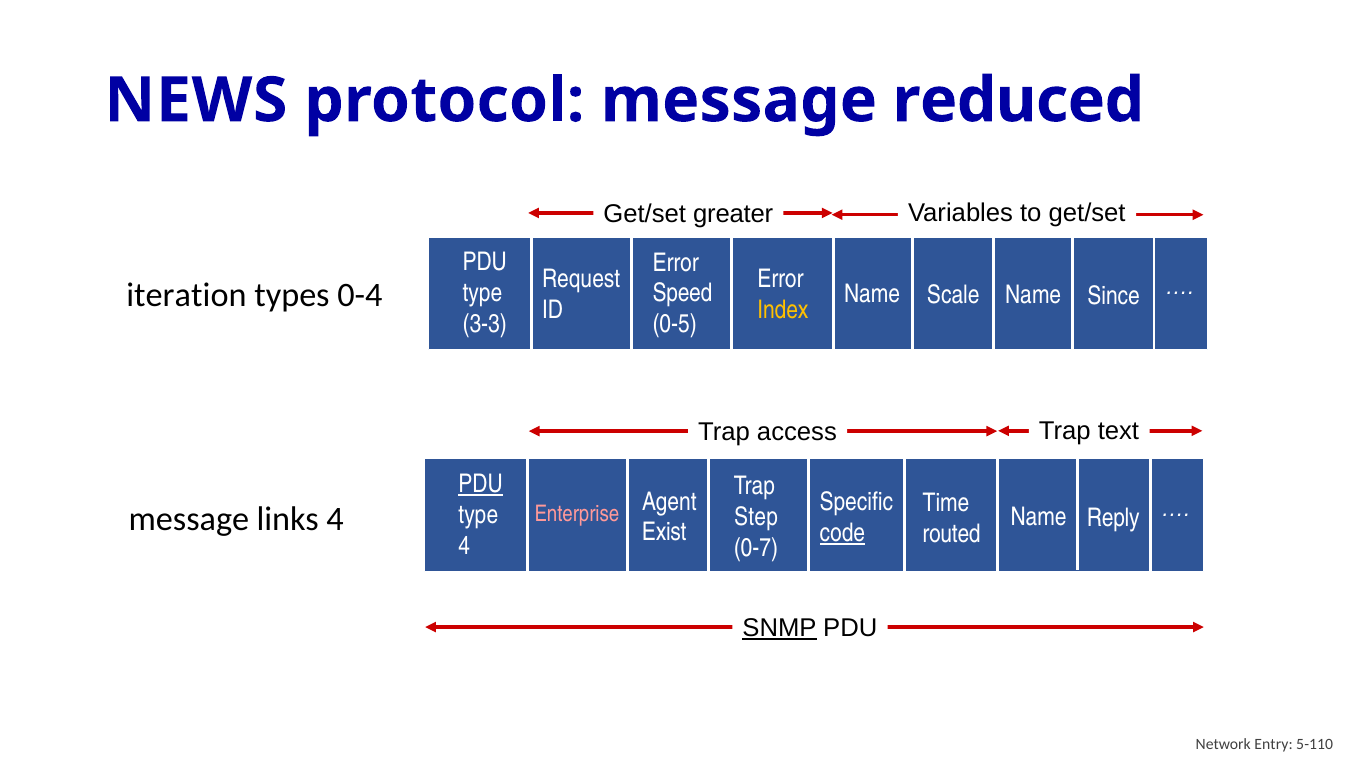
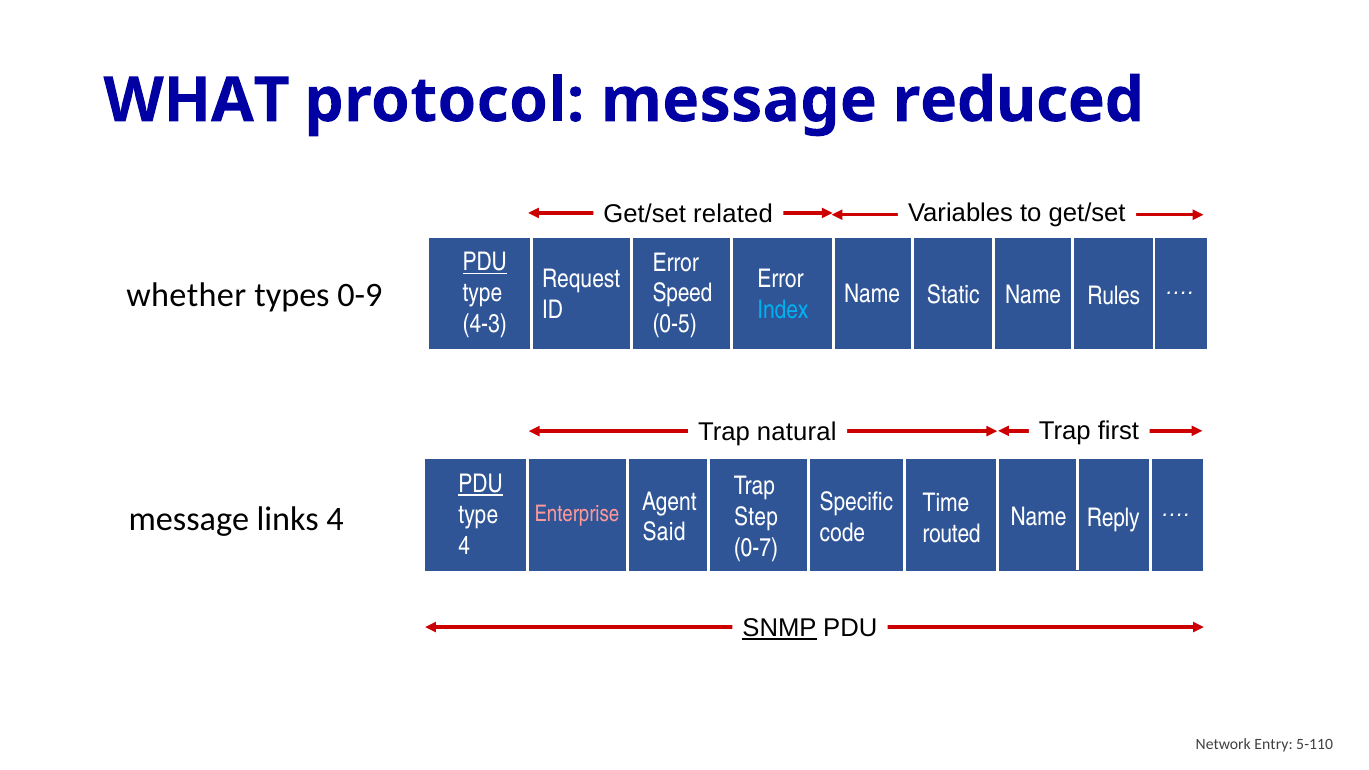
NEWS: NEWS -> WHAT (197, 101)
greater: greater -> related (733, 214)
PDU underline: none -> present (485, 262)
iteration: iteration -> whether (186, 296)
0-4: 0-4 -> 0-9 (360, 296)
Scale: Scale -> Static (953, 295)
Since: Since -> Rules (1114, 297)
Index colour: yellow -> light blue (783, 310)
3-3: 3-3 -> 4-3 (485, 324)
access: access -> natural (797, 432)
text: text -> first (1118, 431)
Exist: Exist -> Said (664, 532)
code underline: present -> none (842, 533)
